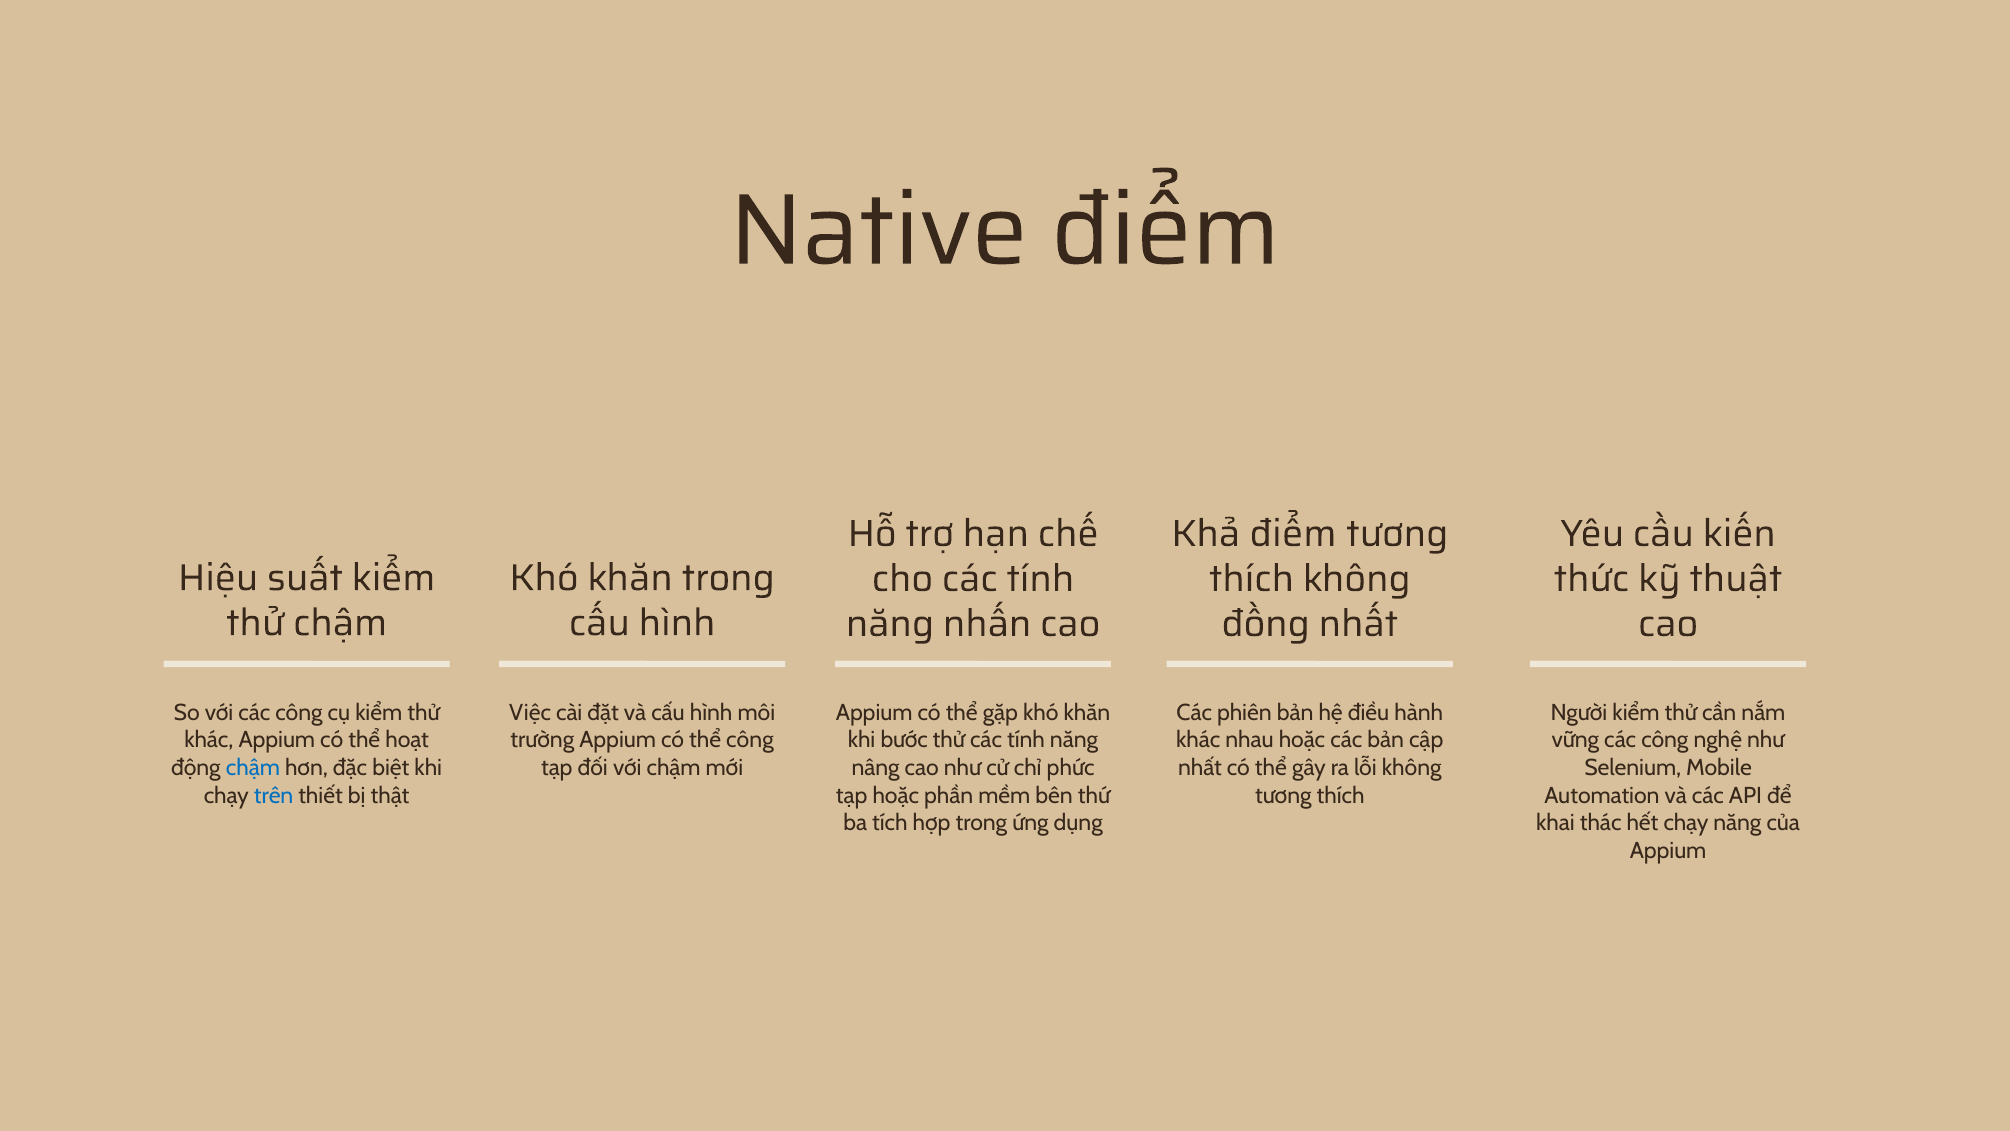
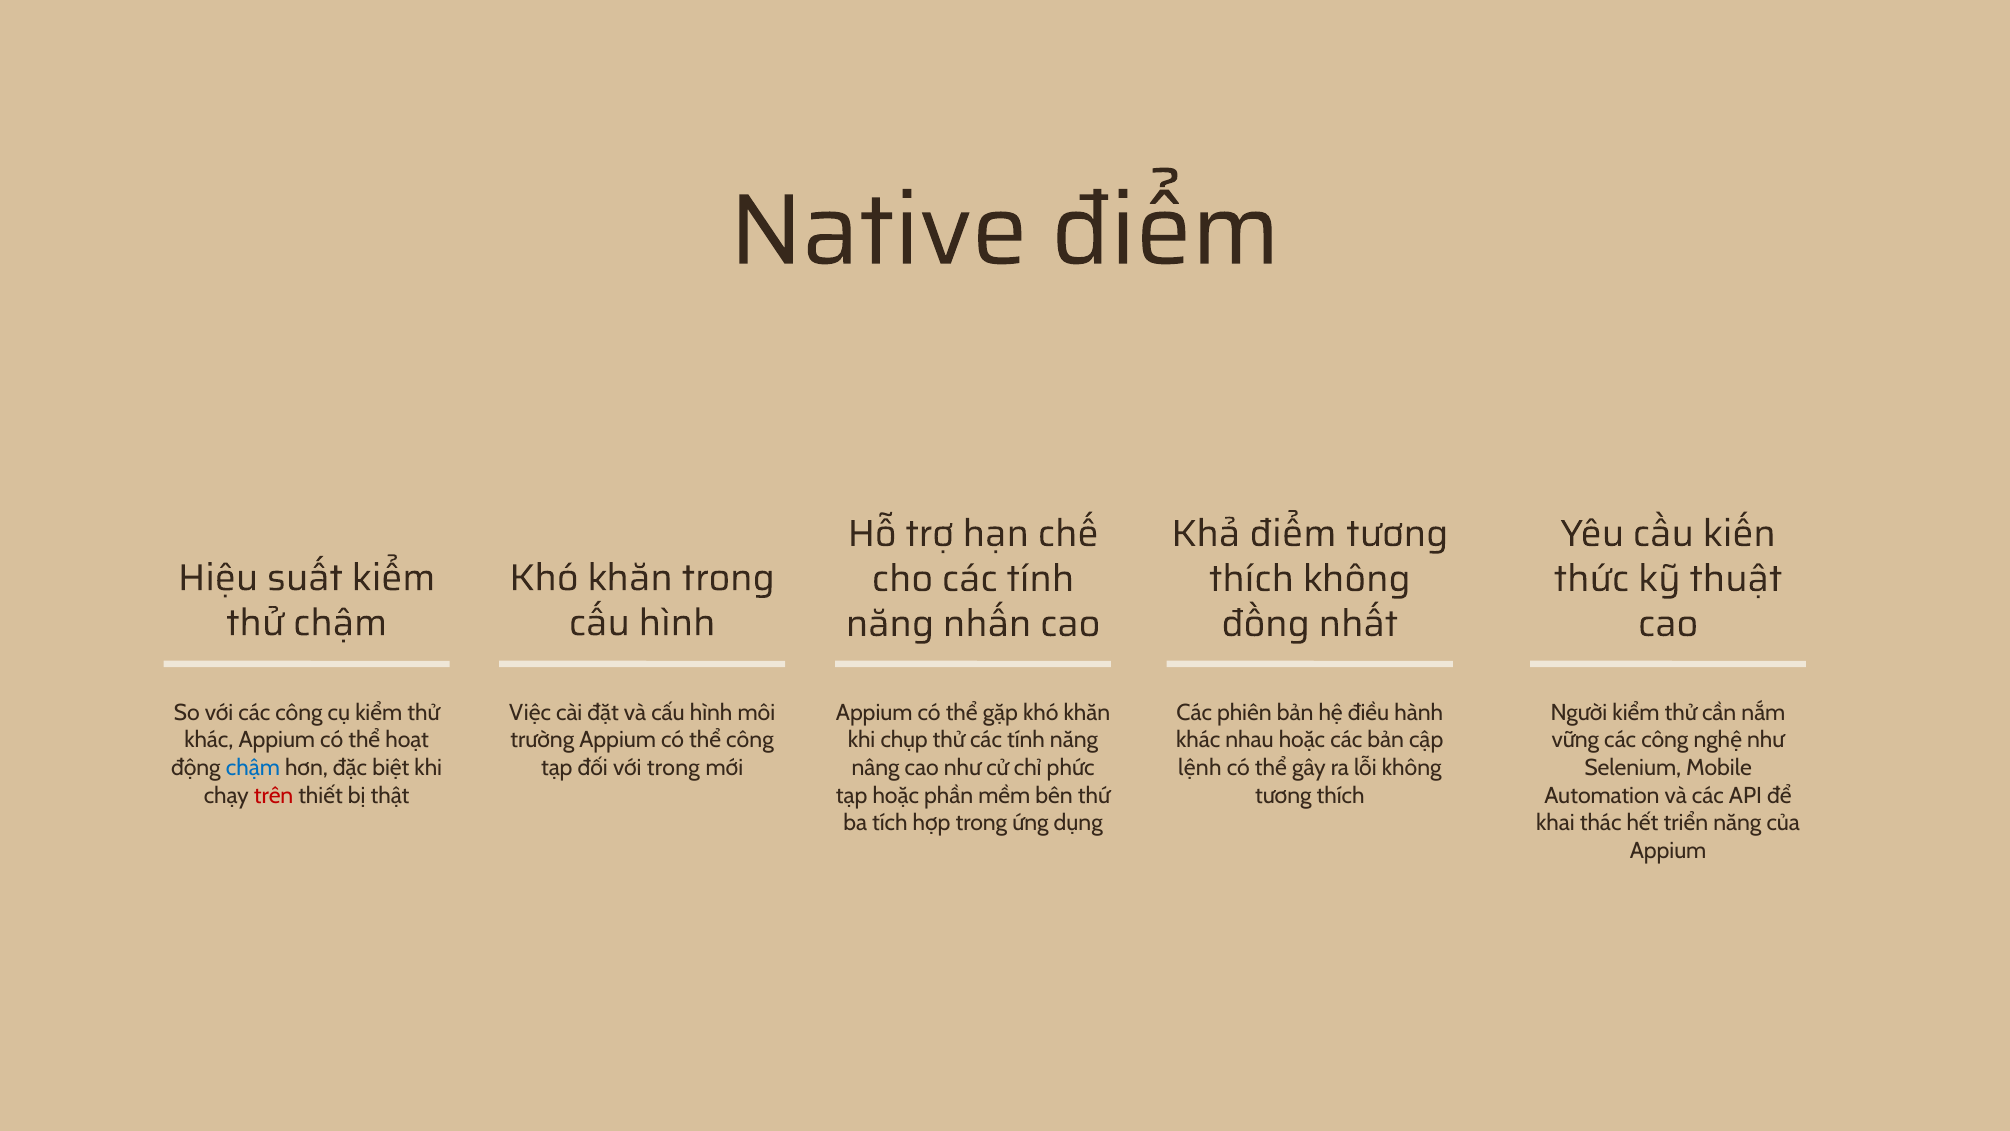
bước: bước -> chụp (904, 740)
với chậm: chậm -> trong (673, 768)
nhất: nhất -> lệnh (1200, 768)
trên colour: blue -> red (274, 795)
hết chạy: chạy -> triển (1686, 823)
